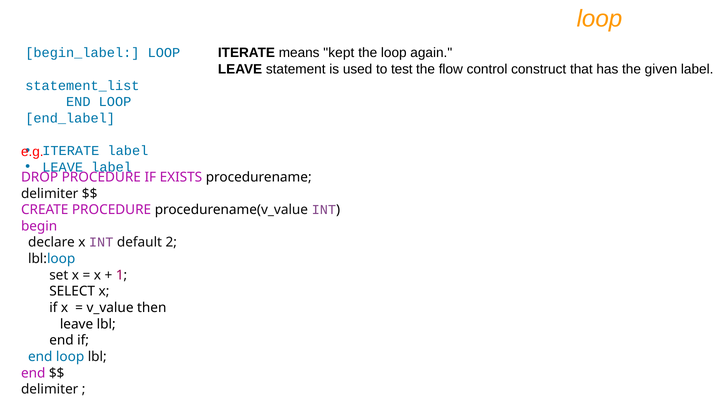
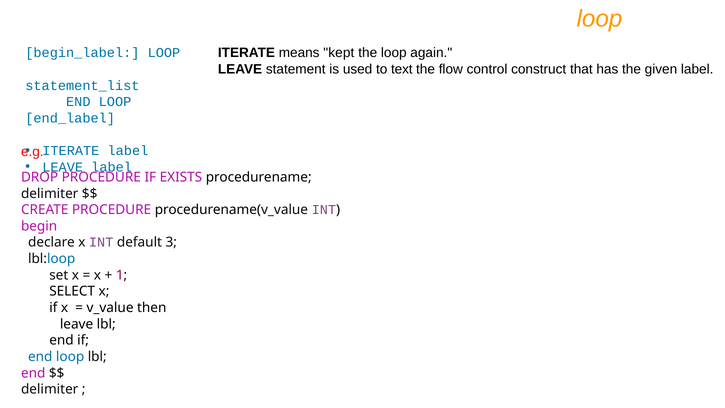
test: test -> text (402, 69)
2: 2 -> 3 (171, 242)
